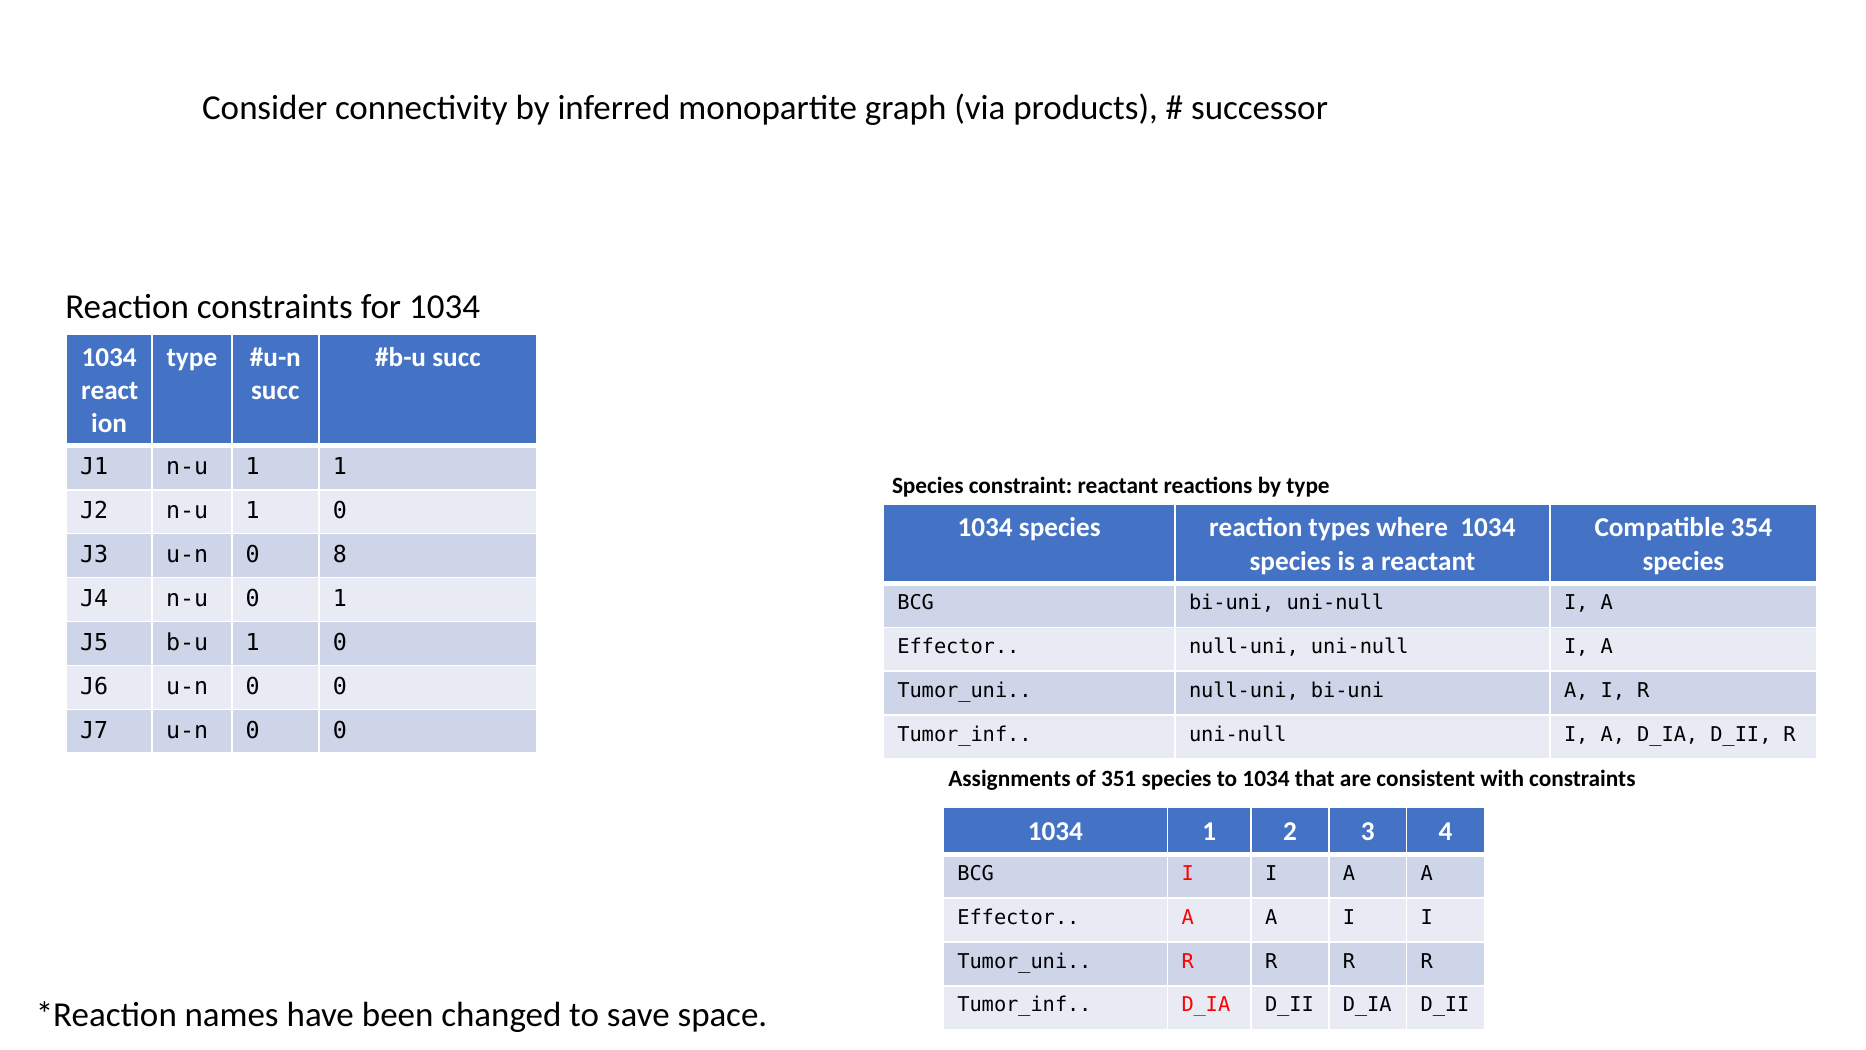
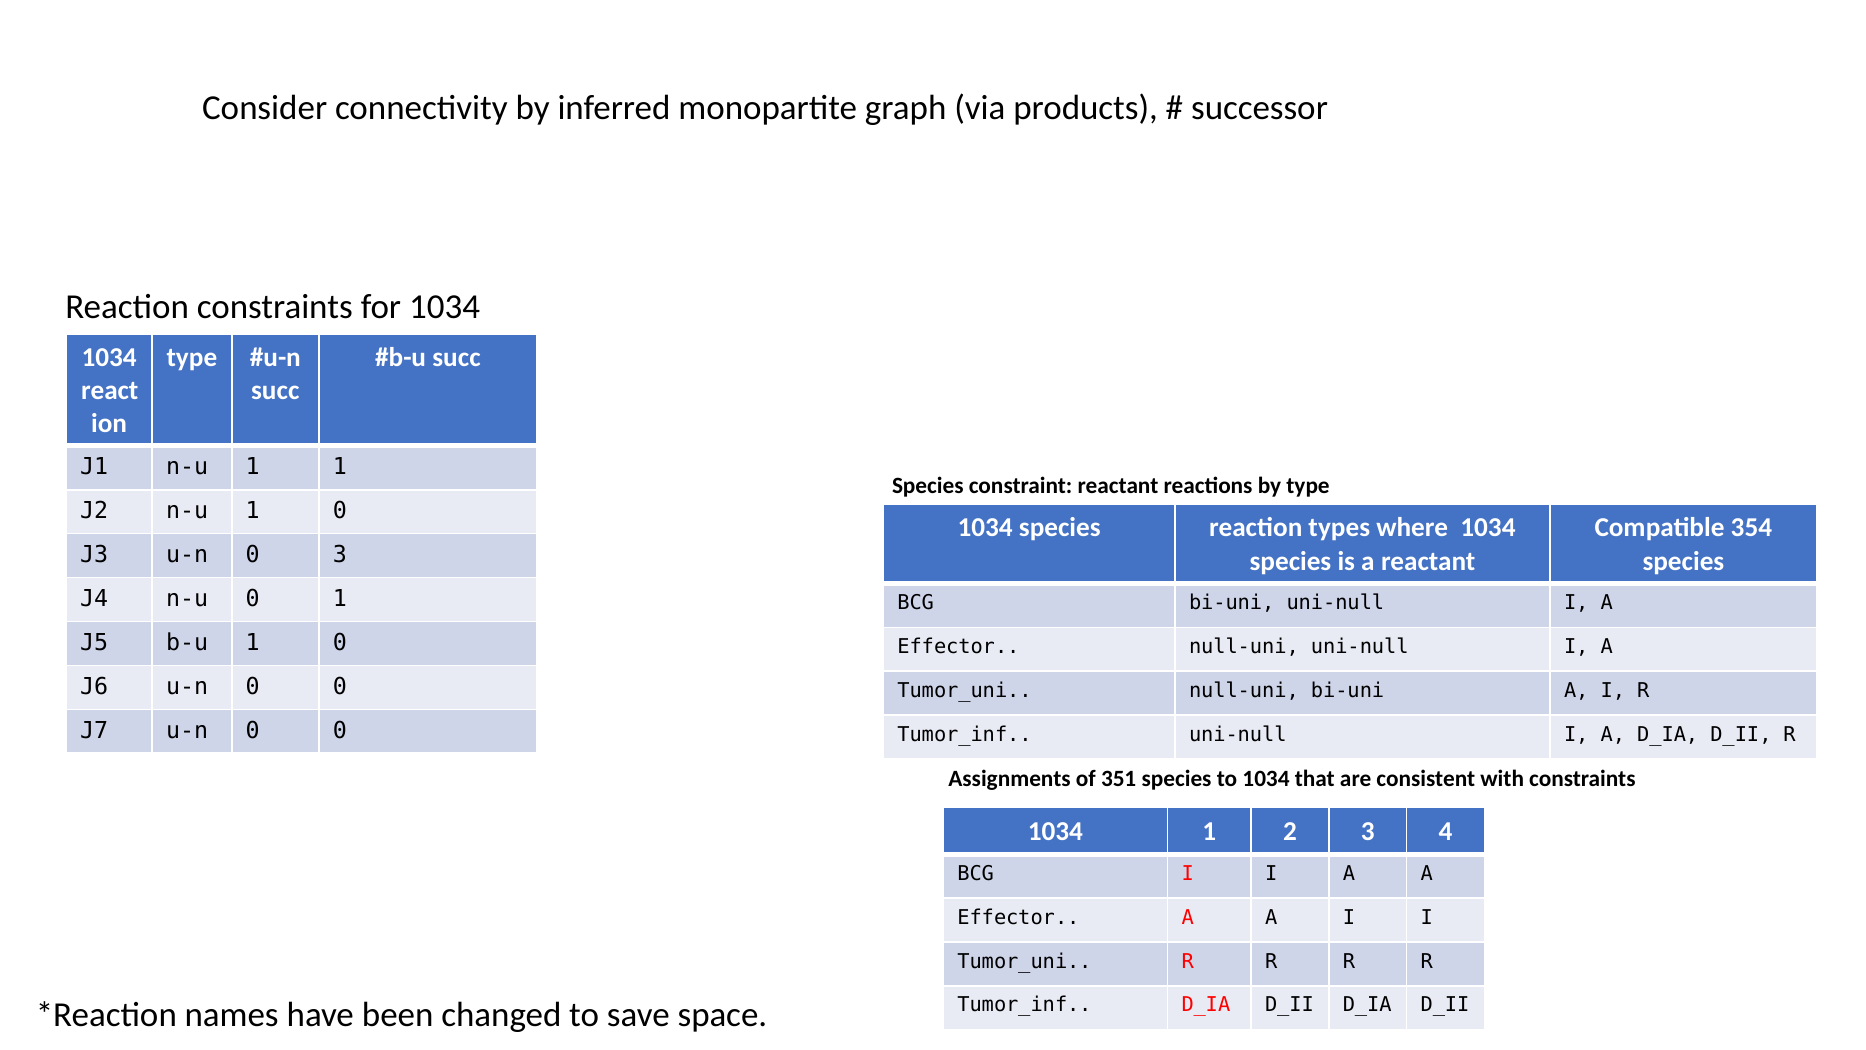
0 8: 8 -> 3 (340, 554)
